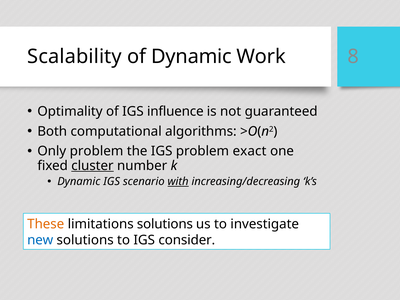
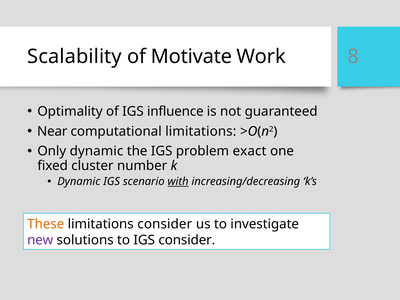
of Dynamic: Dynamic -> Motivate (191, 56)
Both: Both -> Near (52, 131)
computational algorithms: algorithms -> limitations (201, 131)
Only problem: problem -> dynamic (96, 151)
cluster underline: present -> none (92, 166)
limitations solutions: solutions -> consider (165, 224)
new colour: blue -> purple (40, 240)
